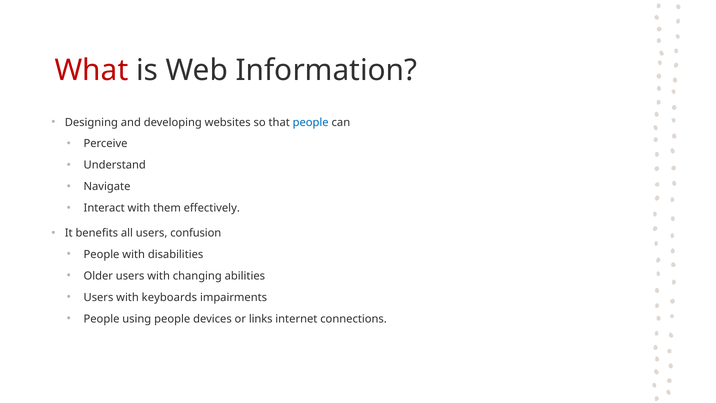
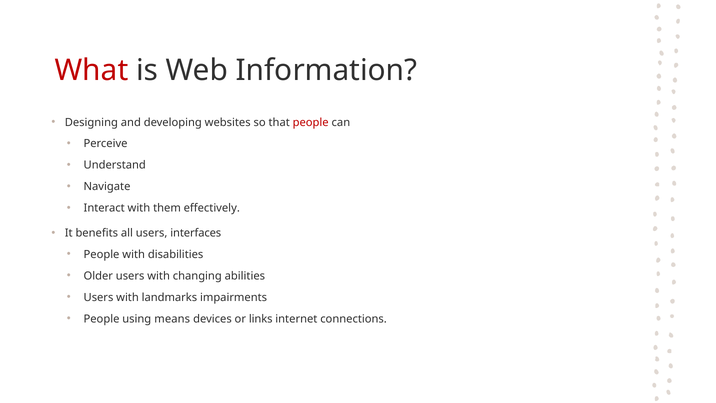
people colour: blue -> red (311, 122)
confusion: confusion -> interfaces (196, 233)
keyboards: keyboards -> landmarks (169, 297)
using people: people -> means (172, 319)
